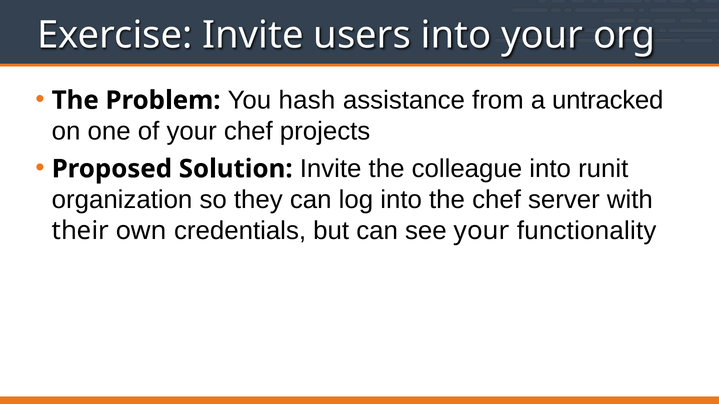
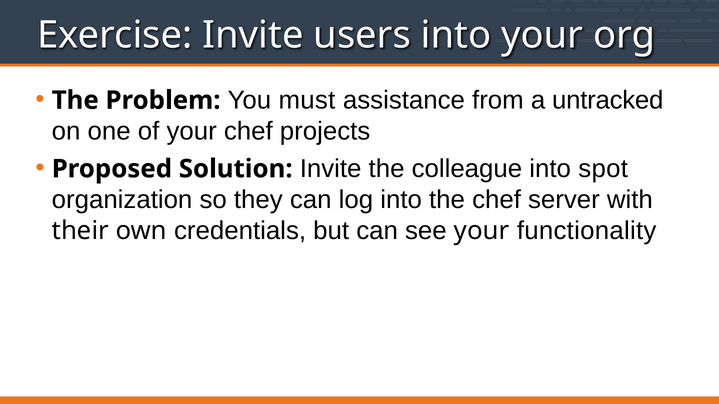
hash: hash -> must (307, 100)
runit: runit -> spot (603, 169)
